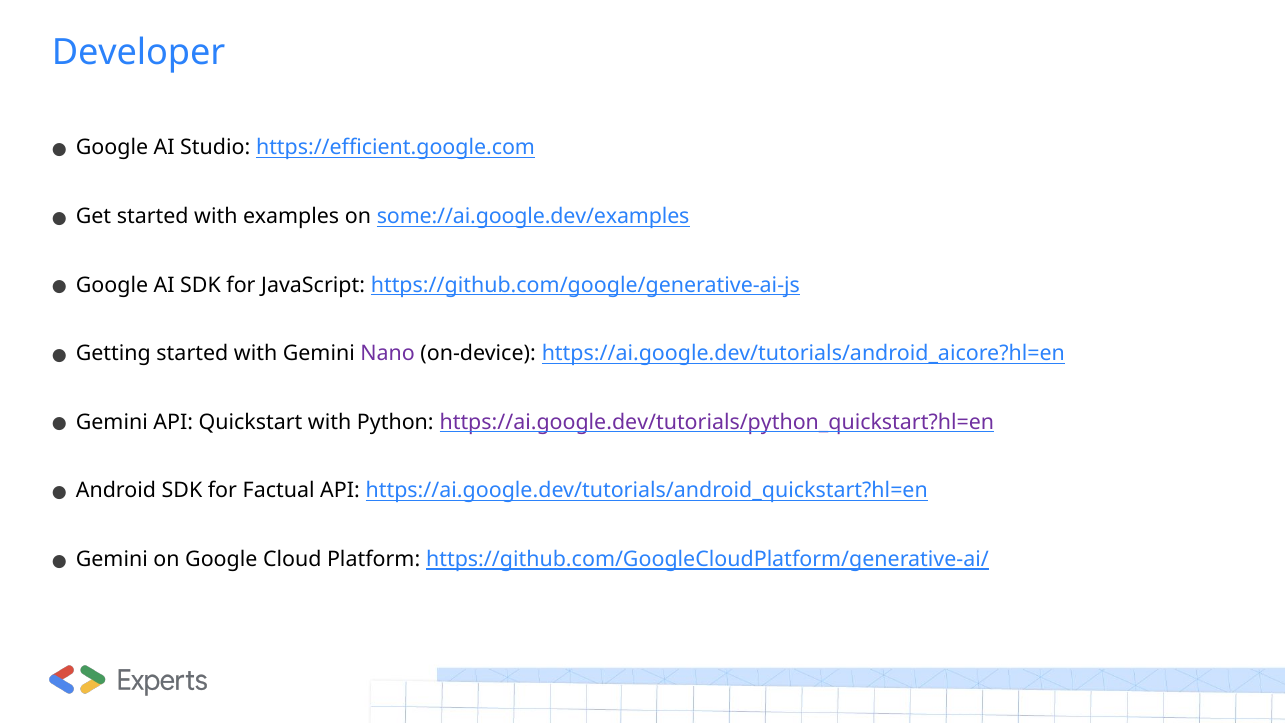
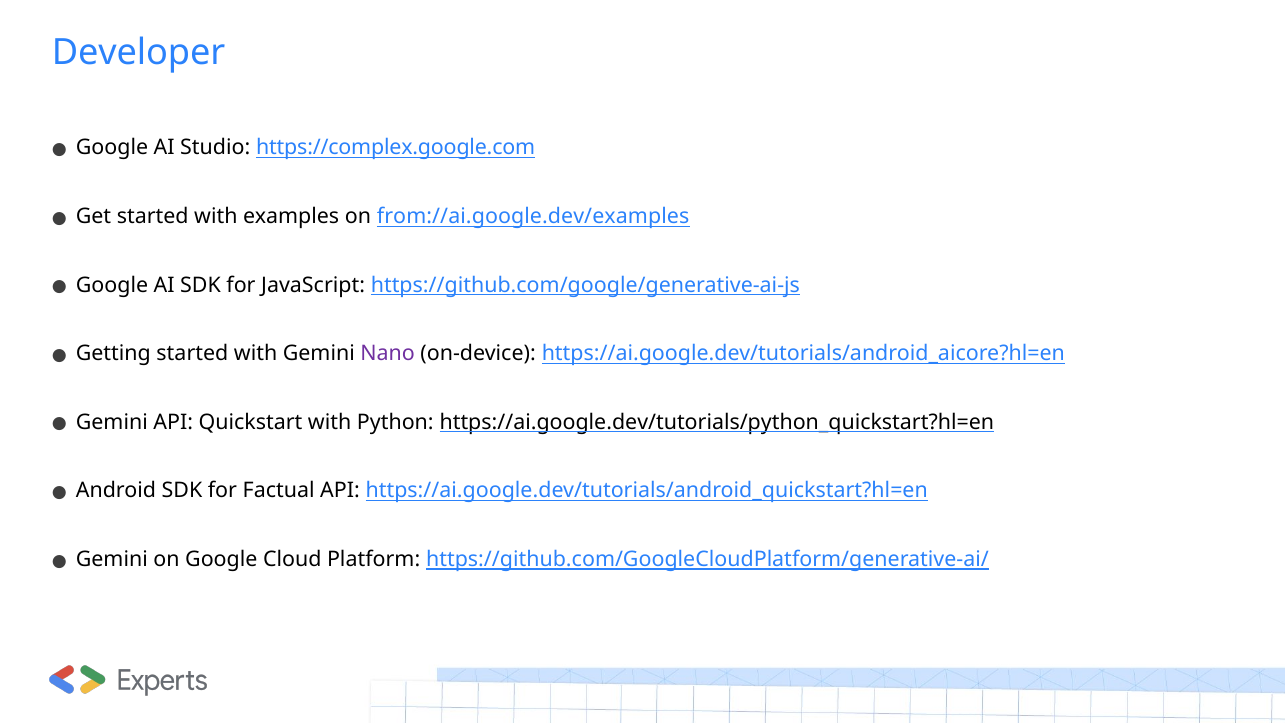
https://efficient.google.com: https://efficient.google.com -> https://complex.google.com (396, 148)
some://ai.google.dev/examples: some://ai.google.dev/examples -> from://ai.google.dev/examples (533, 216)
https://ai.google.dev/tutorials/python_quickstart?hl=en colour: purple -> black (717, 422)
